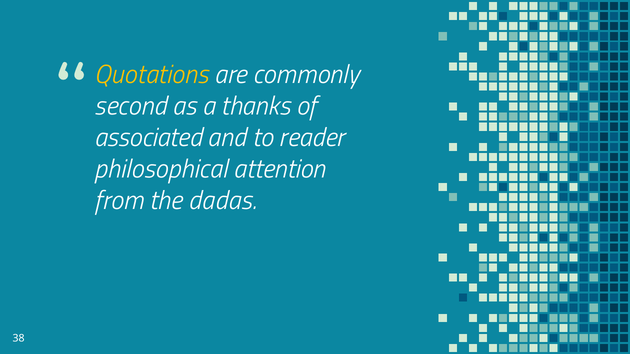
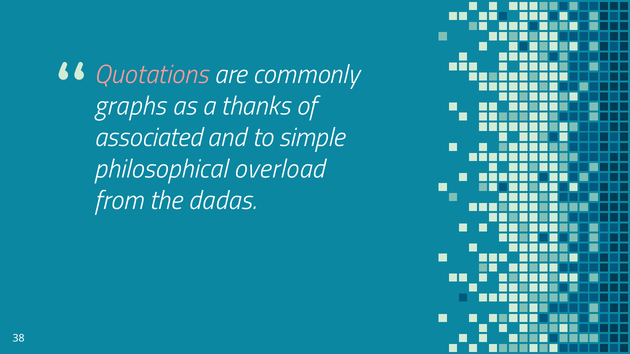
Quotations colour: yellow -> pink (151, 75)
second: second -> graphs (130, 106)
reader: reader -> simple (312, 138)
attention: attention -> overload (279, 169)
